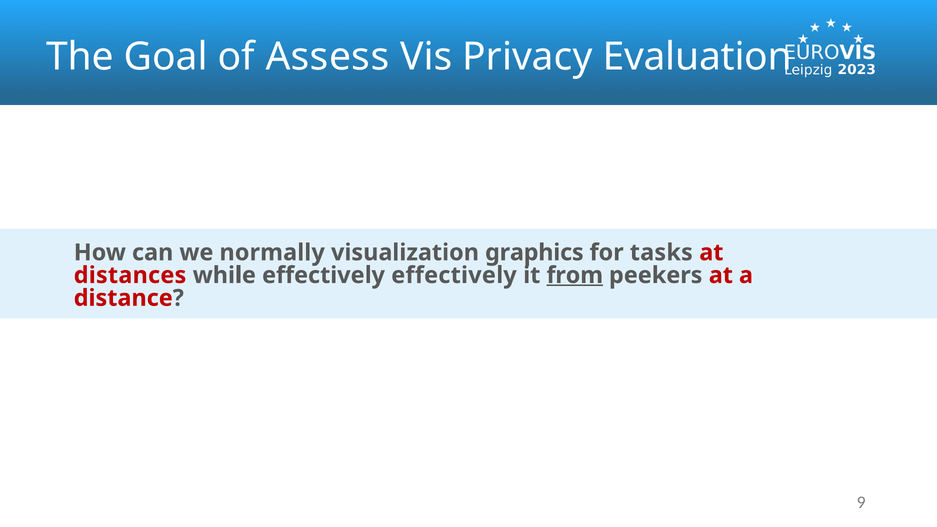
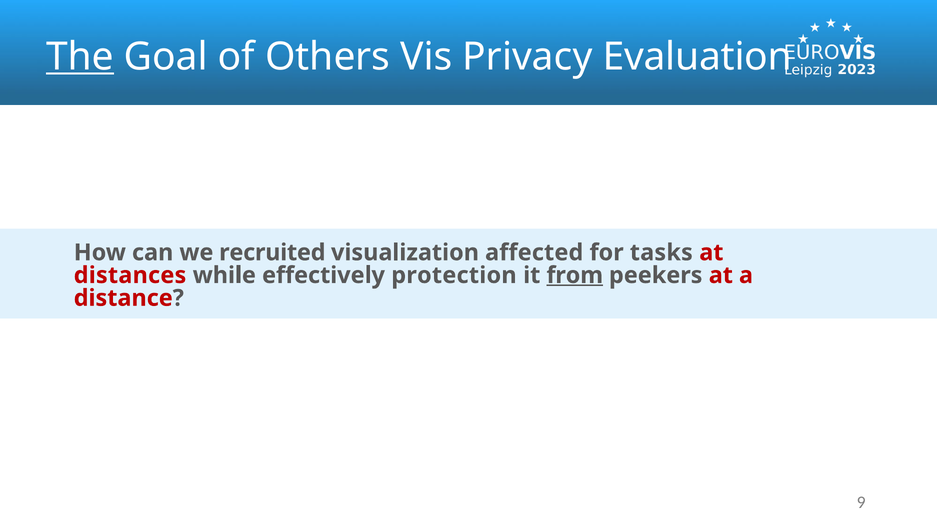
The underline: none -> present (80, 57)
Assess: Assess -> Others (328, 57)
normally: normally -> recruited (272, 253)
graphics: graphics -> affected (534, 253)
effectively effectively: effectively -> protection (454, 275)
